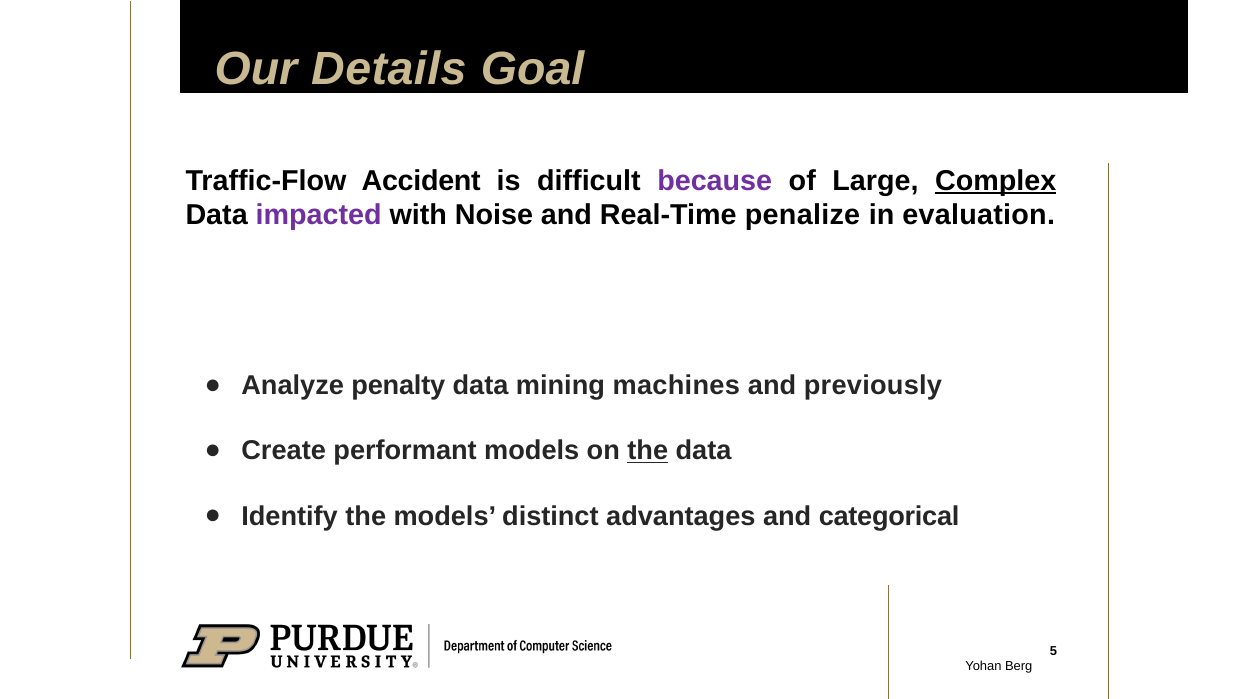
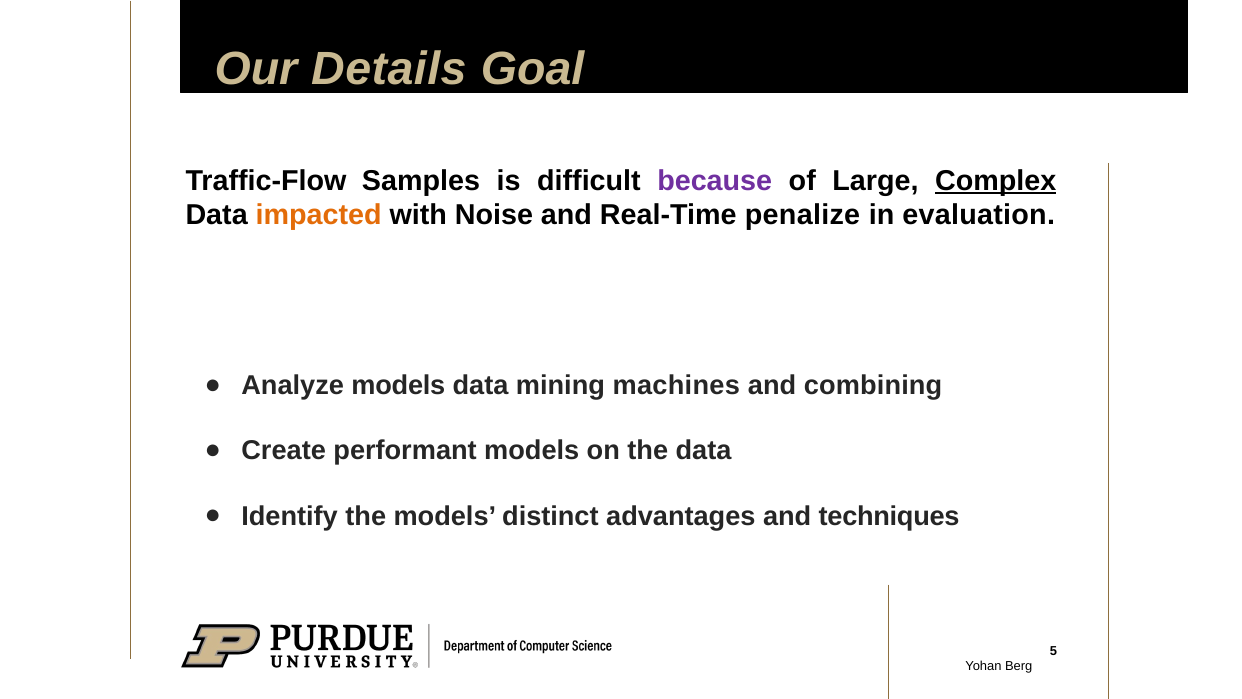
Accident: Accident -> Samples (421, 181)
impacted colour: purple -> orange (319, 215)
Analyze penalty: penalty -> models (398, 385)
previously: previously -> combining (873, 385)
the underline: present -> none (648, 451)
categorical: categorical -> techniques (889, 516)
